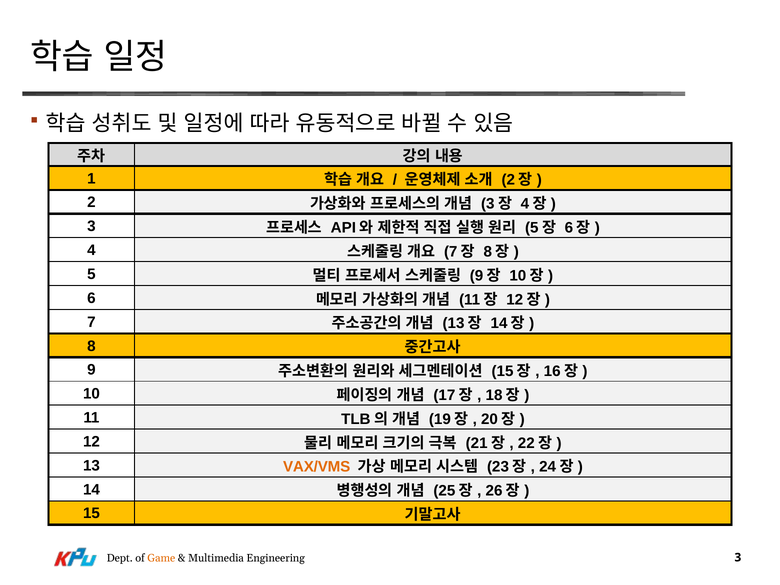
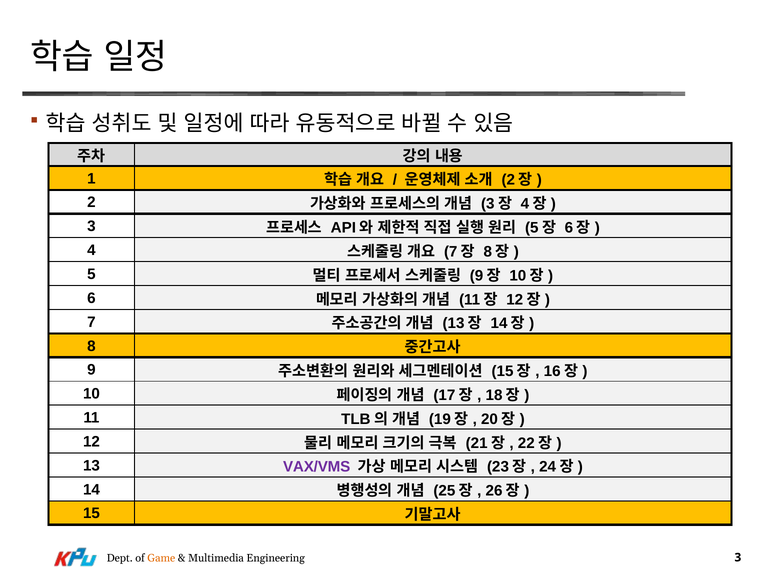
VAX/VMS colour: orange -> purple (317, 467)
